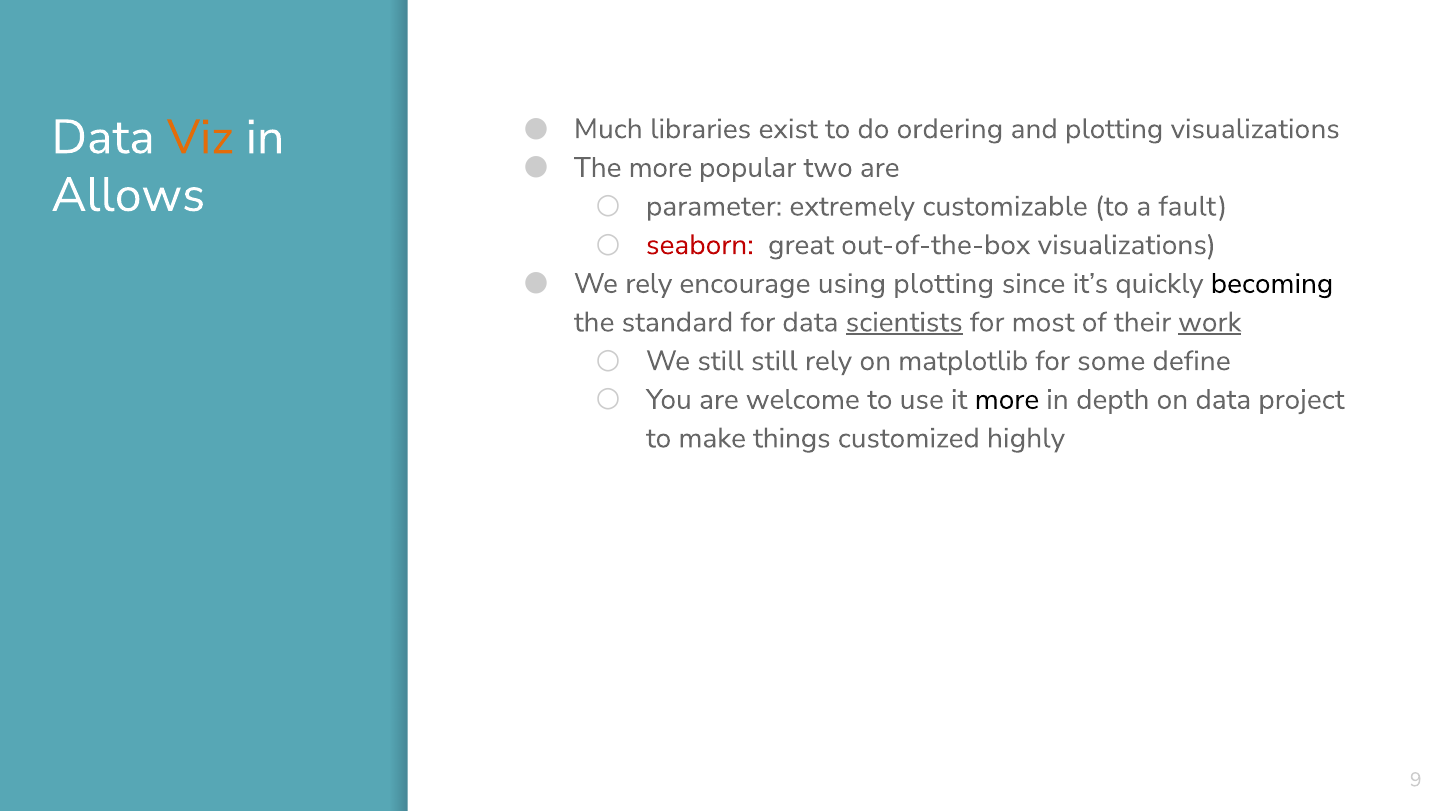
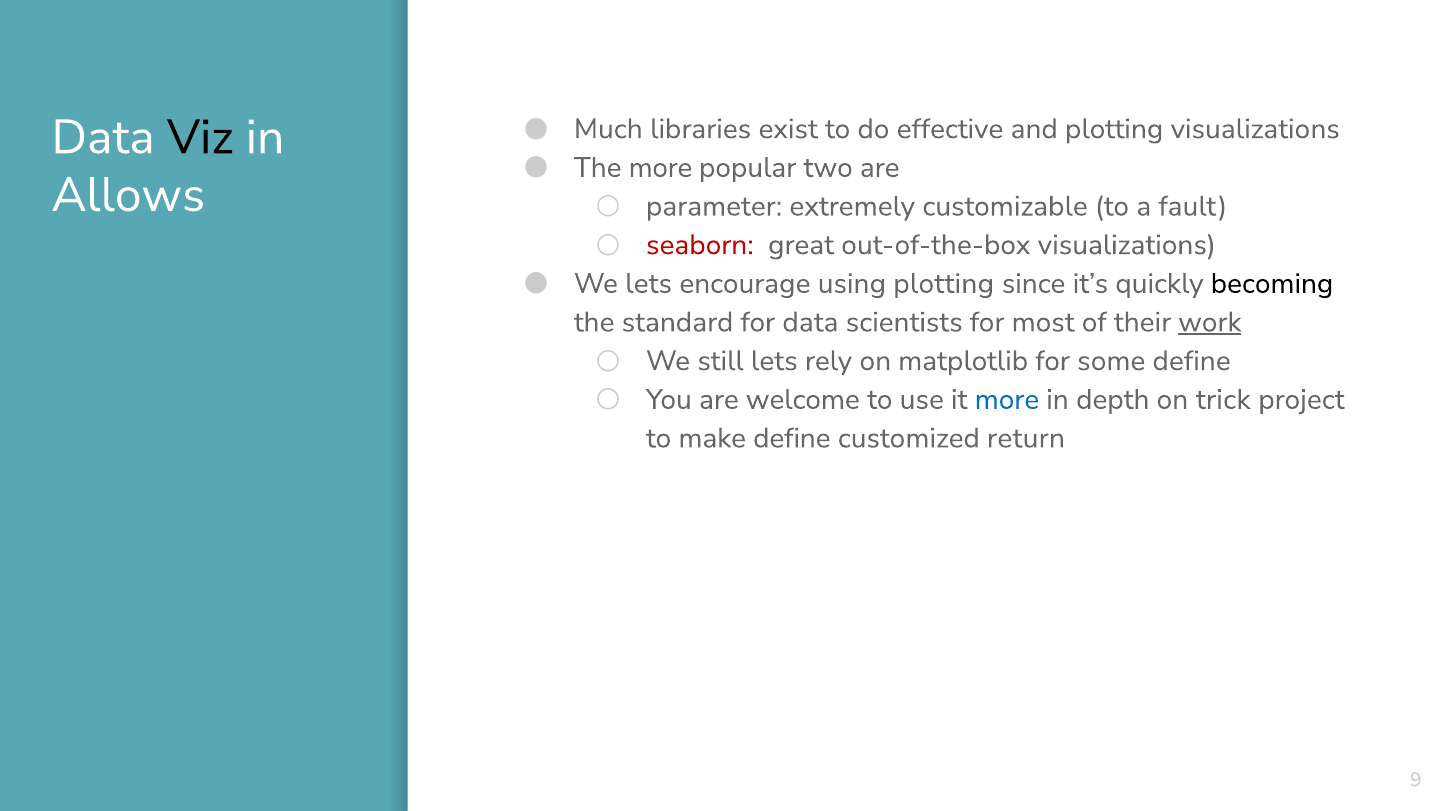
ordering: ordering -> effective (950, 129)
Viz colour: orange -> black (200, 137)
We rely: rely -> lets (649, 284)
scientists underline: present -> none (904, 322)
still still: still -> lets (774, 361)
more colour: black -> blue (1007, 400)
on data: data -> trick (1223, 400)
make things: things -> define (792, 438)
highly: highly -> return (1026, 438)
